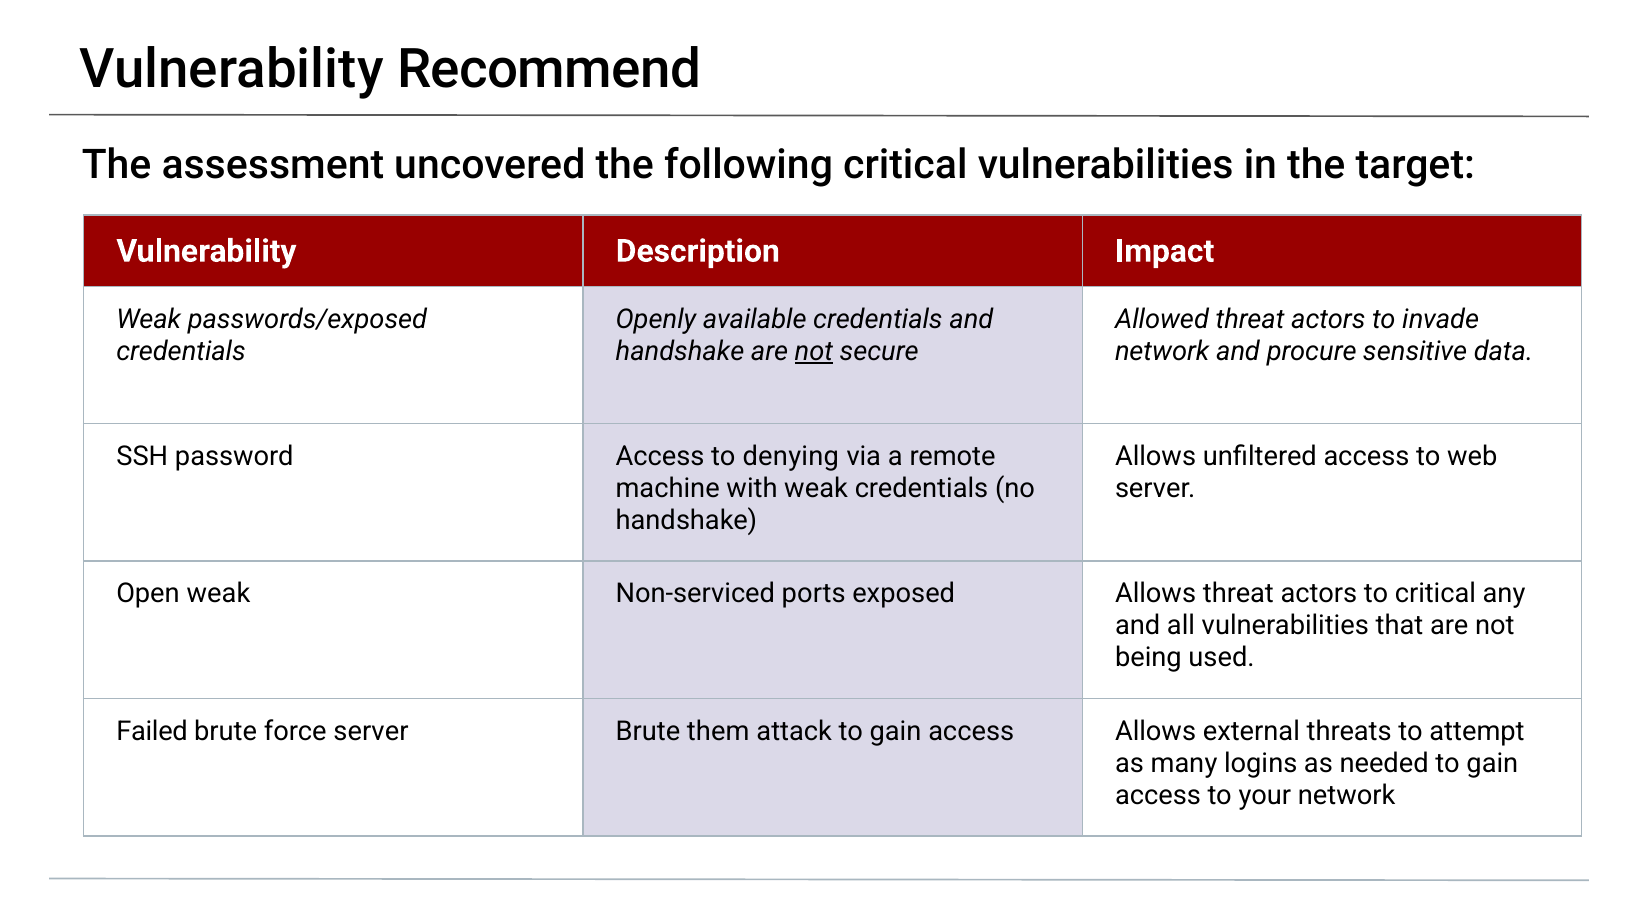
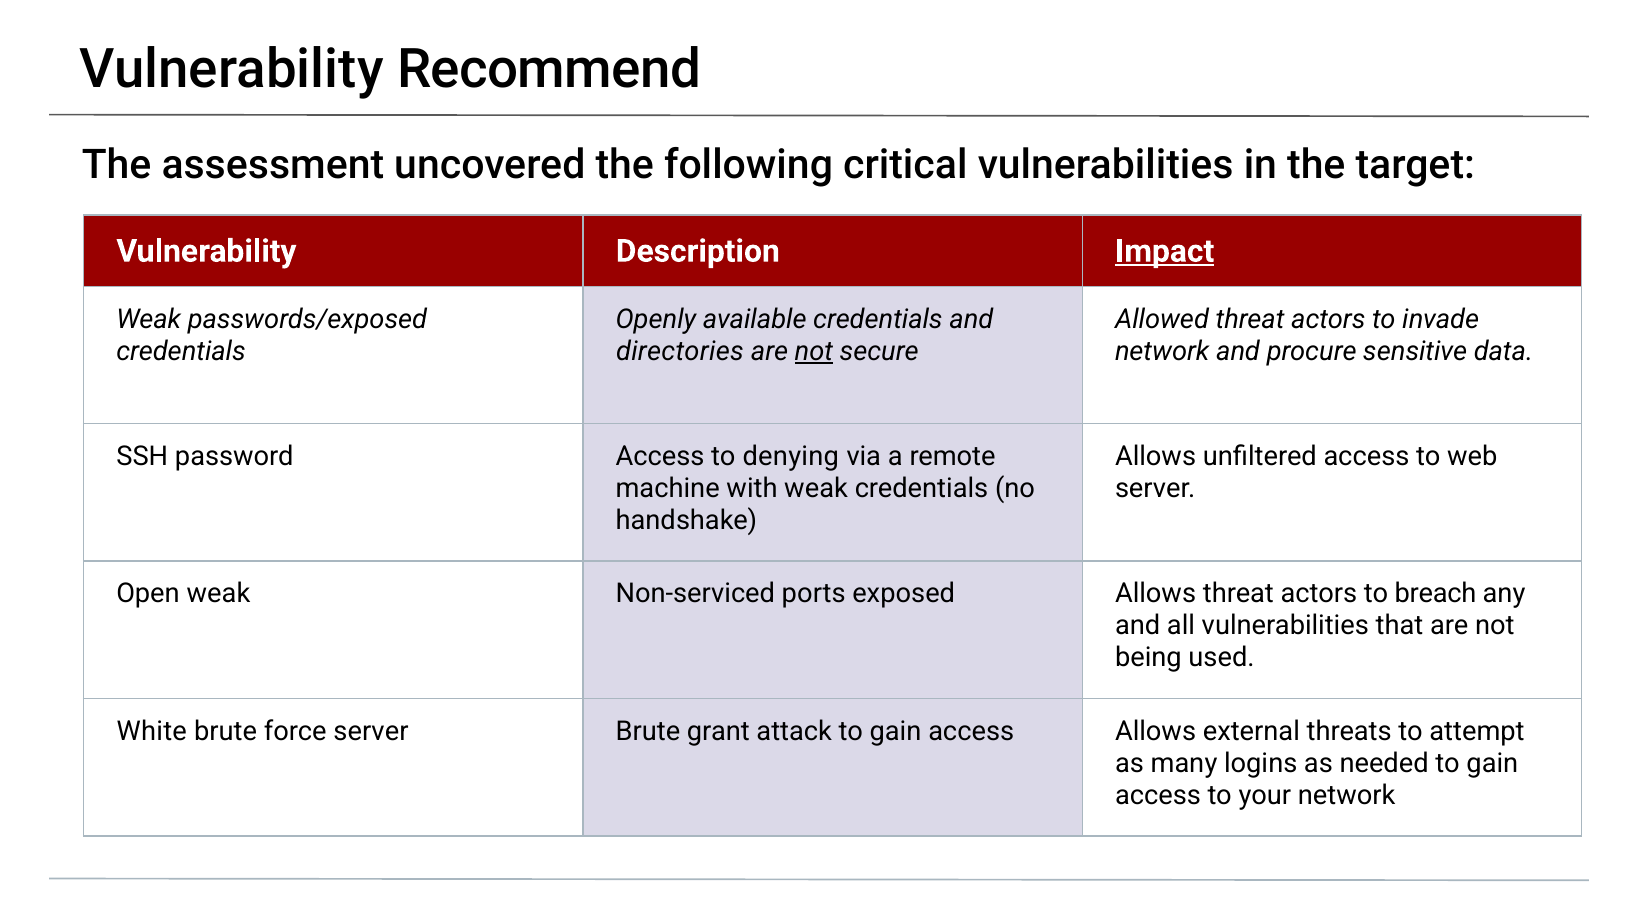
Impact underline: none -> present (1165, 251)
handshake: handshake -> directories (680, 351)
to critical: critical -> breach (1436, 594)
Failed: Failed -> White (152, 732)
them: them -> grant (718, 732)
